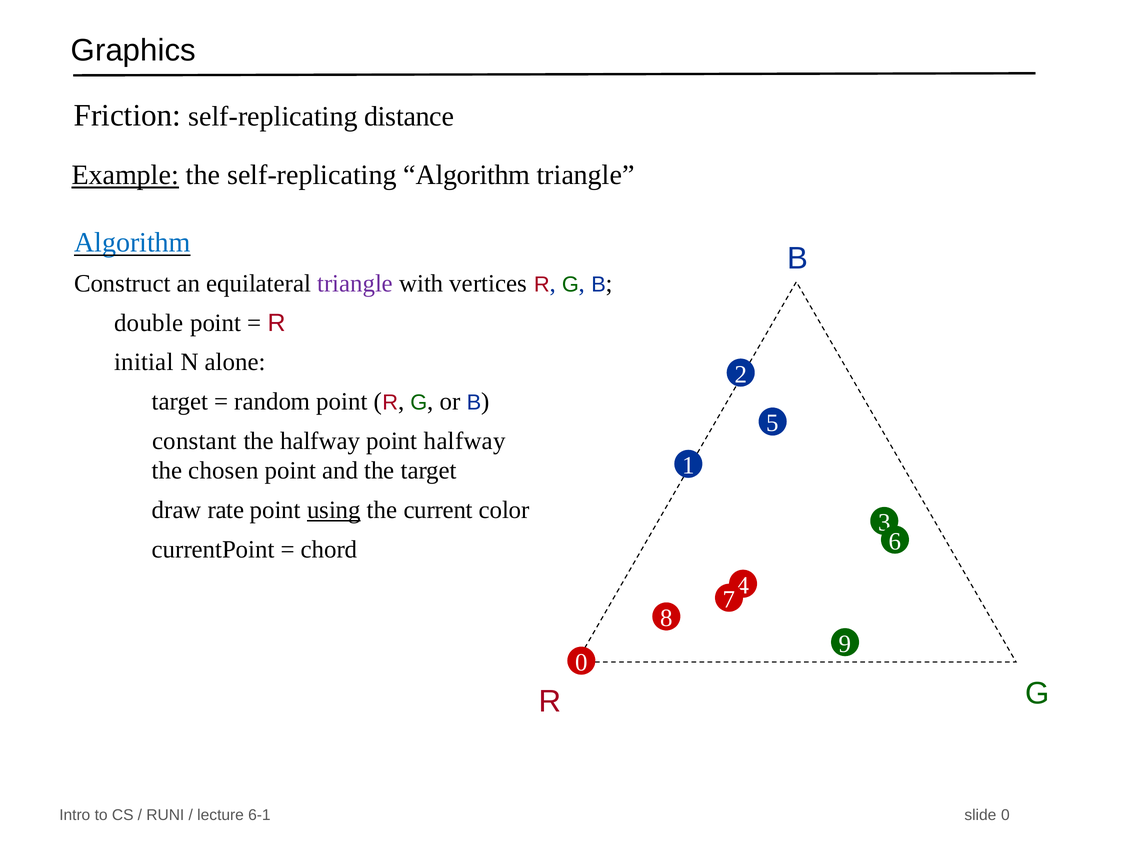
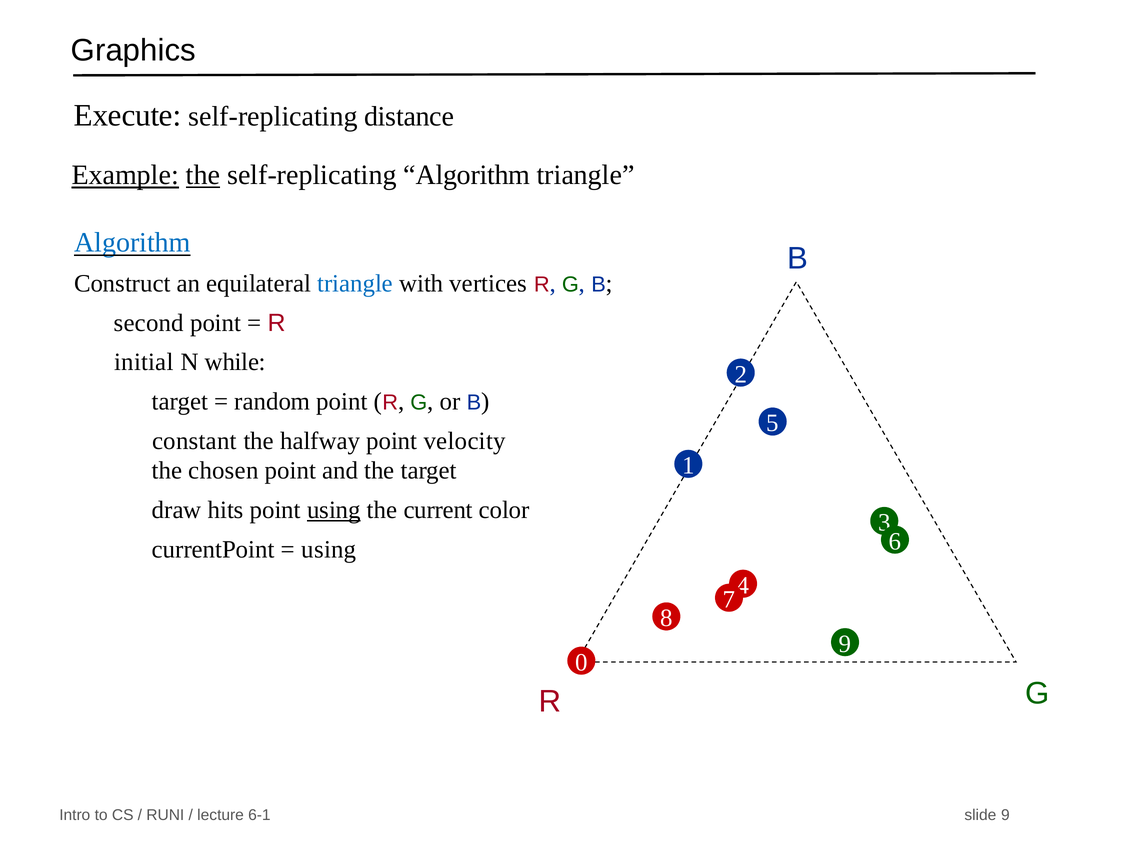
Friction: Friction -> Execute (128, 115)
the underline: none -> present (203, 175)
triangle colour: purple -> blue (355, 283)
double: double -> second (149, 323)
alone: alone -> while (235, 362)
point halfway: halfway -> velocity (465, 441)
rate: rate -> hits (226, 510)
chord: chord -> using (329, 549)
0: 0 -> 9 (1005, 814)
